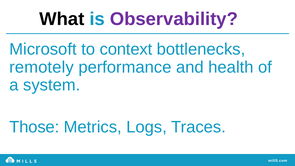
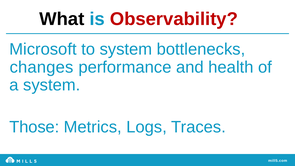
Observability colour: purple -> red (174, 19)
to context: context -> system (126, 49)
remotely: remotely -> changes (42, 67)
